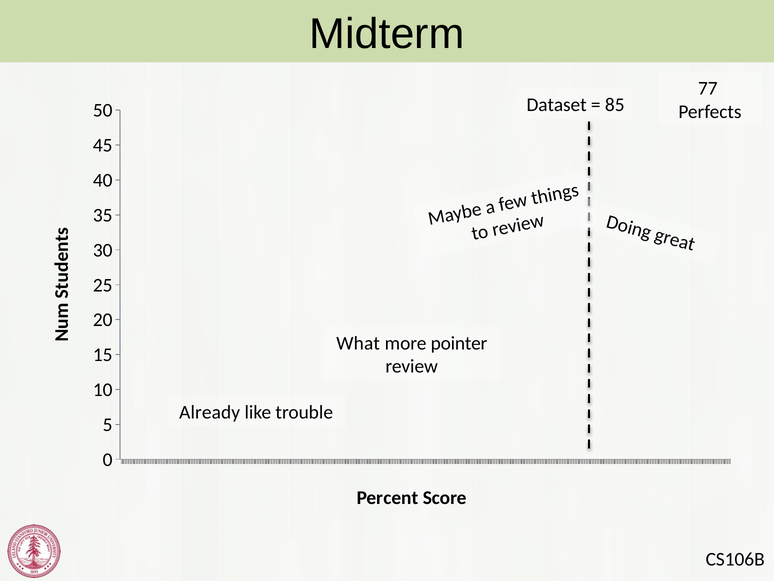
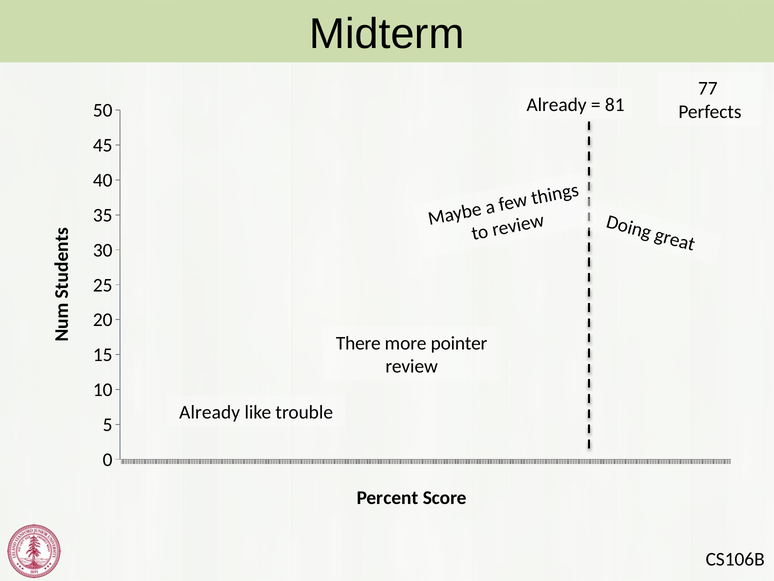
Dataset: Dataset -> Already (557, 105)
85: 85 -> 81 (615, 105)
What: What -> There (358, 343)
